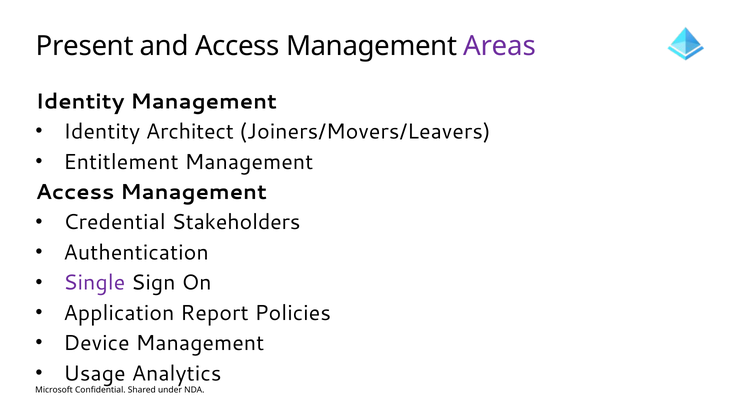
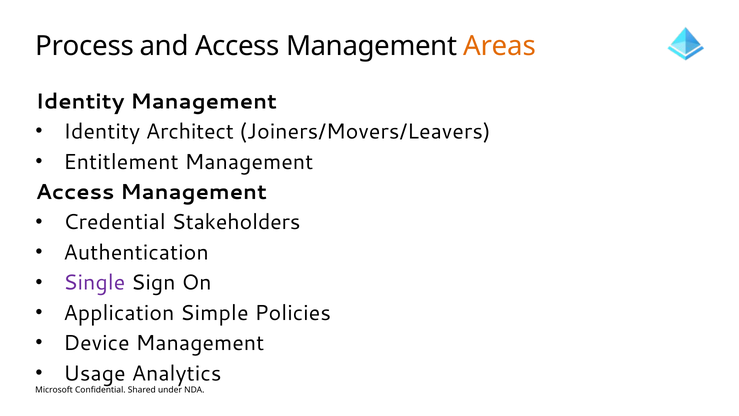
Present: Present -> Process (85, 46)
Areas colour: purple -> orange (500, 46)
Report: Report -> Simple (214, 313)
